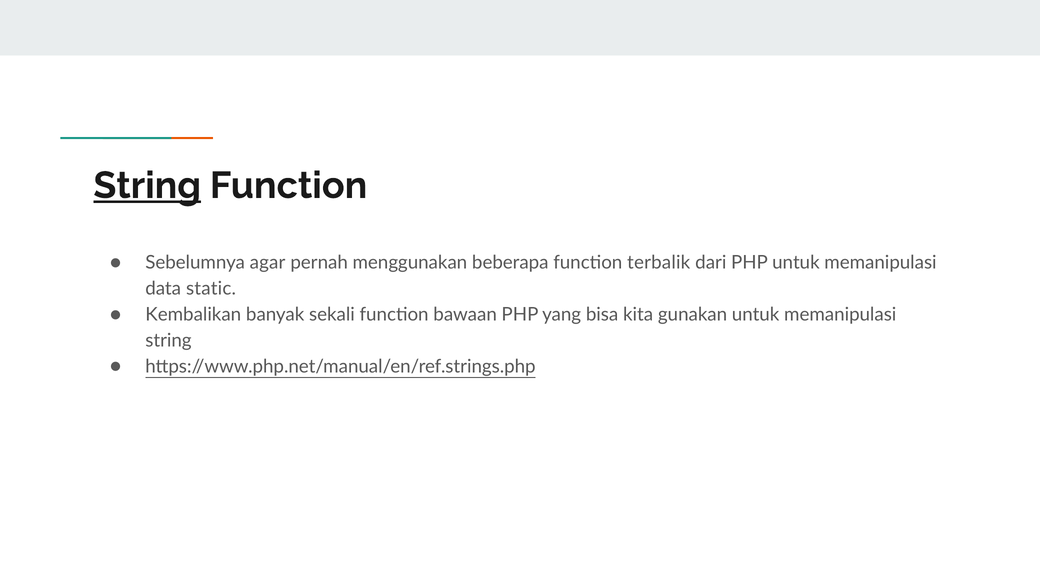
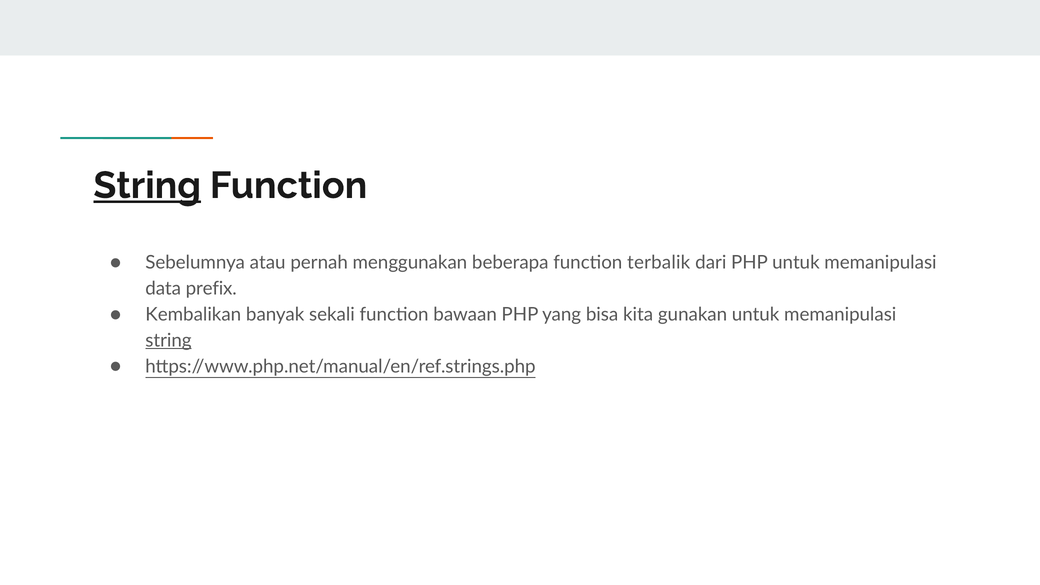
agar: agar -> atau (268, 263)
static: static -> prefix (211, 289)
string underline: none -> present (168, 341)
